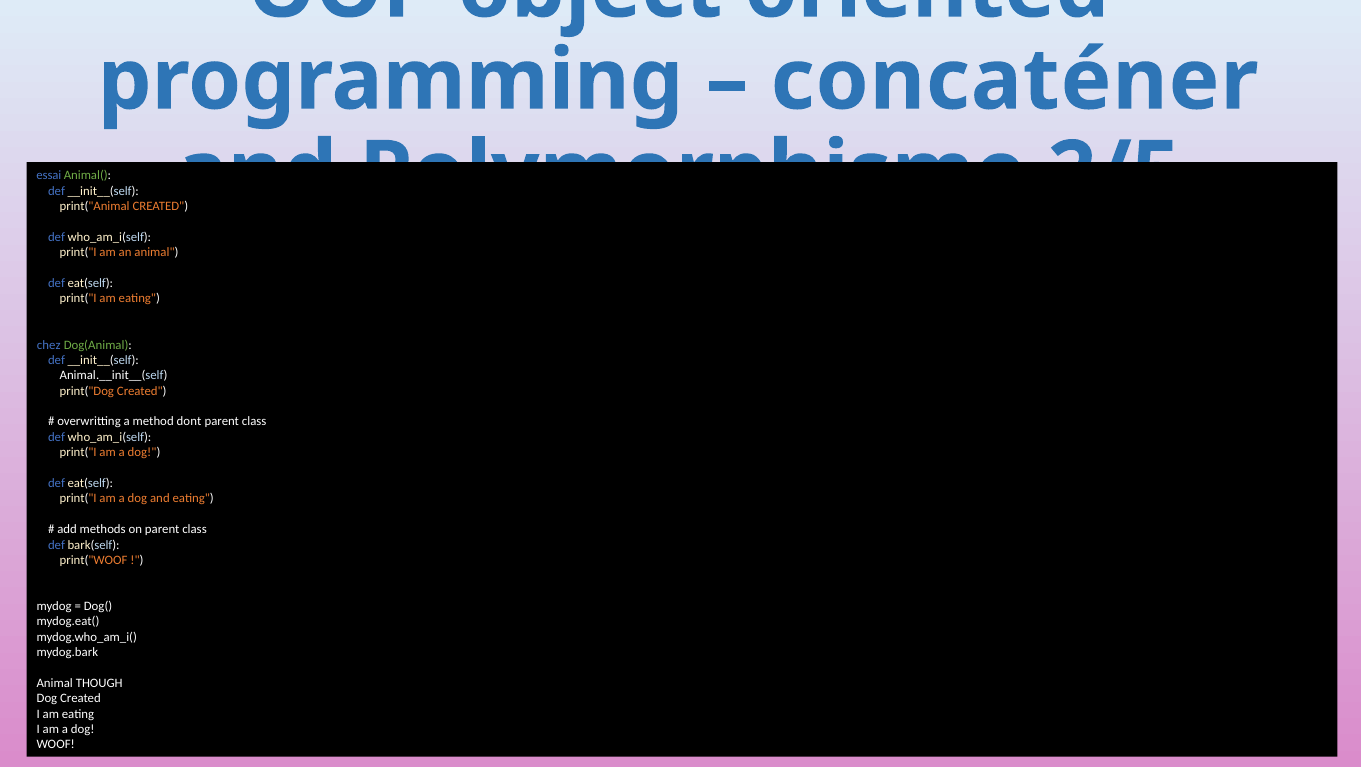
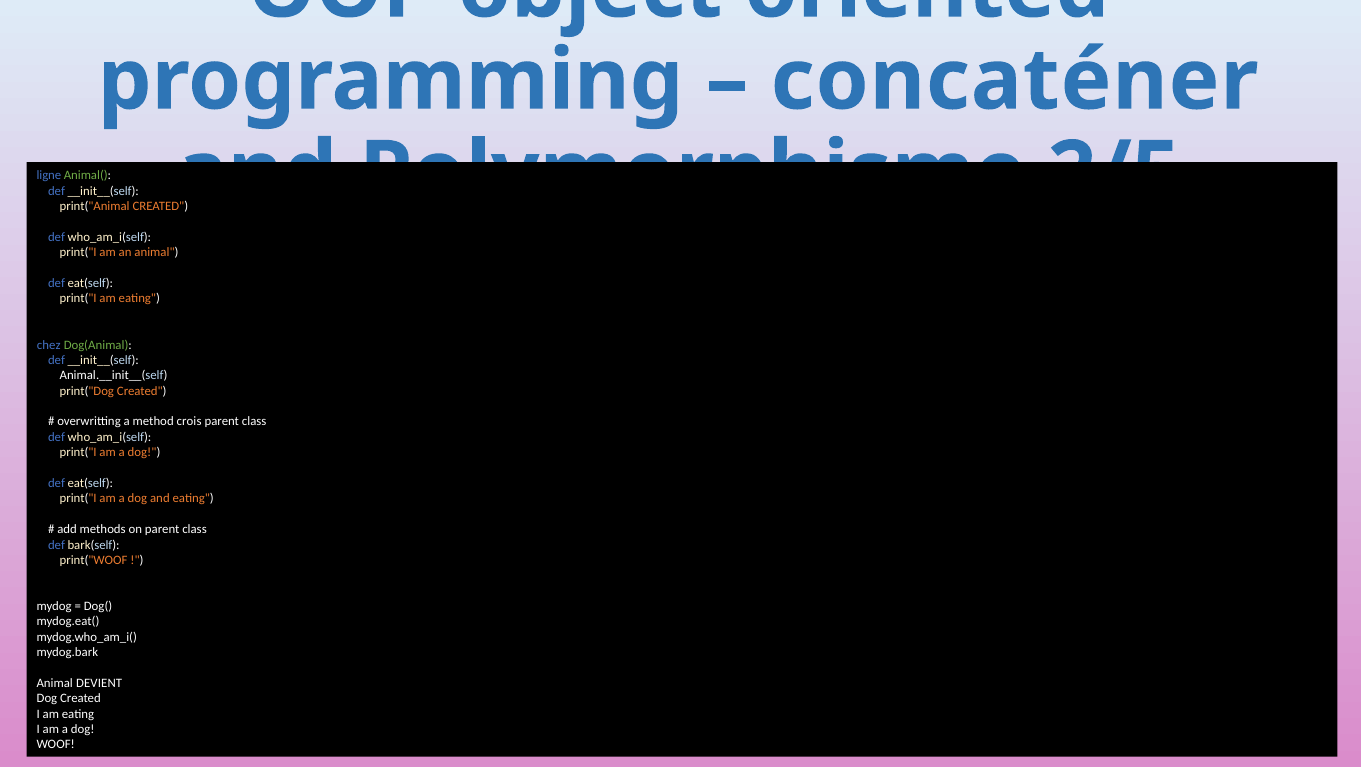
essai: essai -> ligne (49, 176)
dont: dont -> crois (189, 422)
THOUGH: THOUGH -> DEVIENT (99, 683)
